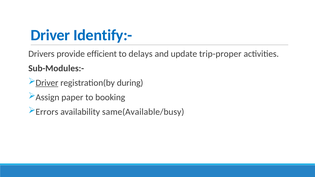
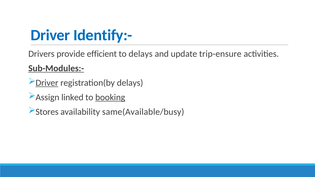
trip-proper: trip-proper -> trip-ensure (220, 54)
Sub-Modules:- underline: none -> present (56, 68)
registration(by during: during -> delays (130, 83)
paper: paper -> linked (72, 97)
booking underline: none -> present (110, 97)
Errors: Errors -> Stores (47, 112)
